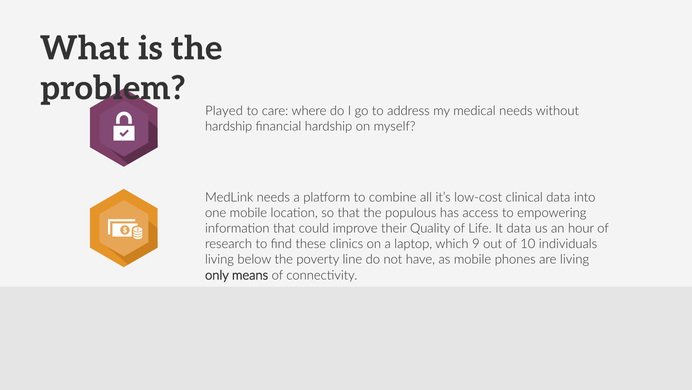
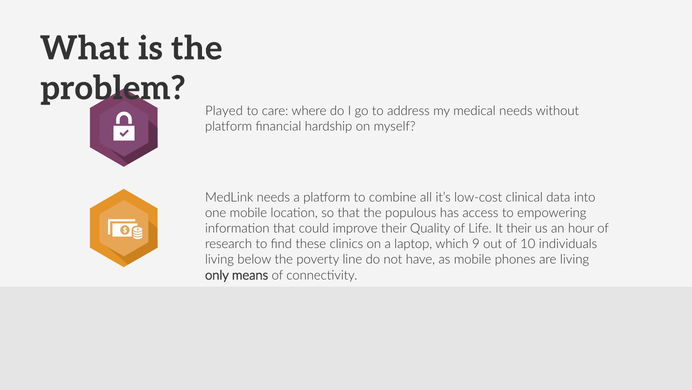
hardship: hardship -> platform (229, 126)
It data: data -> their (519, 228)
